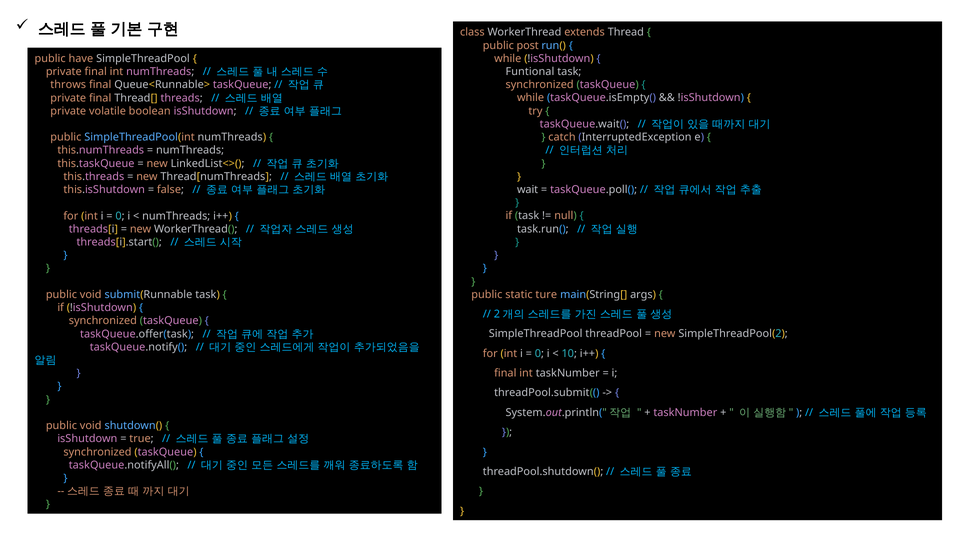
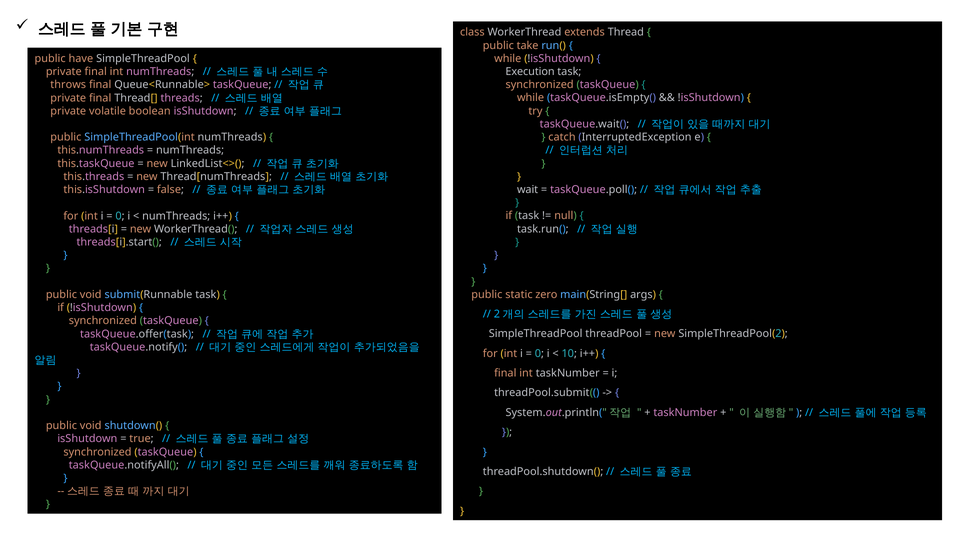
post: post -> take (528, 45)
Funtional: Funtional -> Execution (530, 72)
ture: ture -> zero (546, 295)
